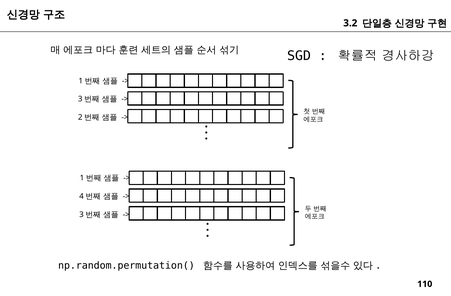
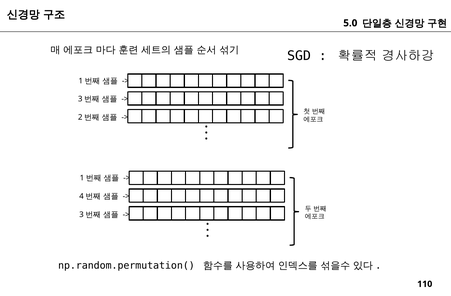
3.2: 3.2 -> 5.0 (350, 23)
